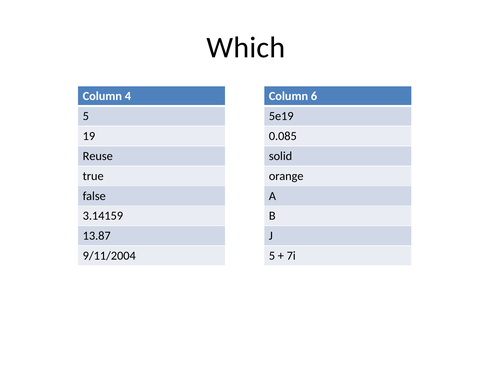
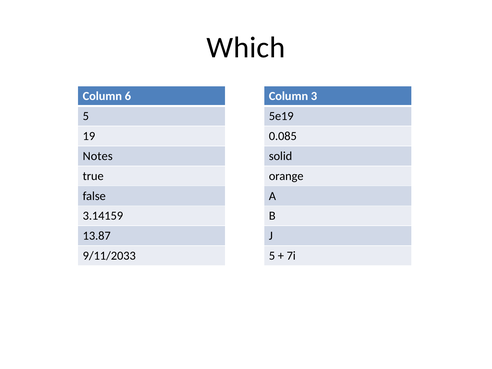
4: 4 -> 6 (128, 96)
6: 6 -> 3 (314, 96)
Reuse: Reuse -> Notes (98, 156)
9/11/2004: 9/11/2004 -> 9/11/2033 (109, 256)
